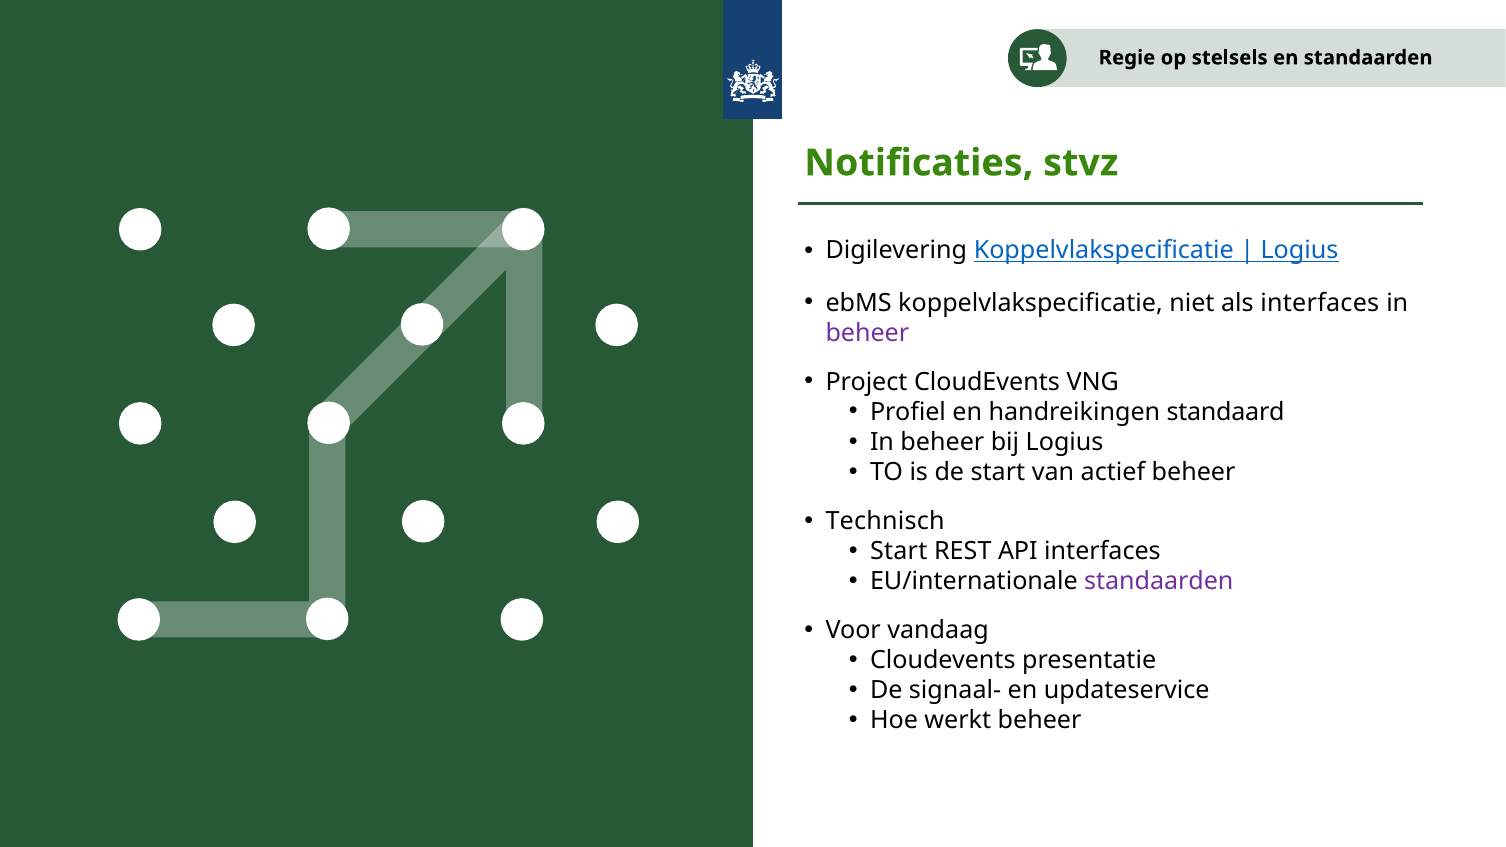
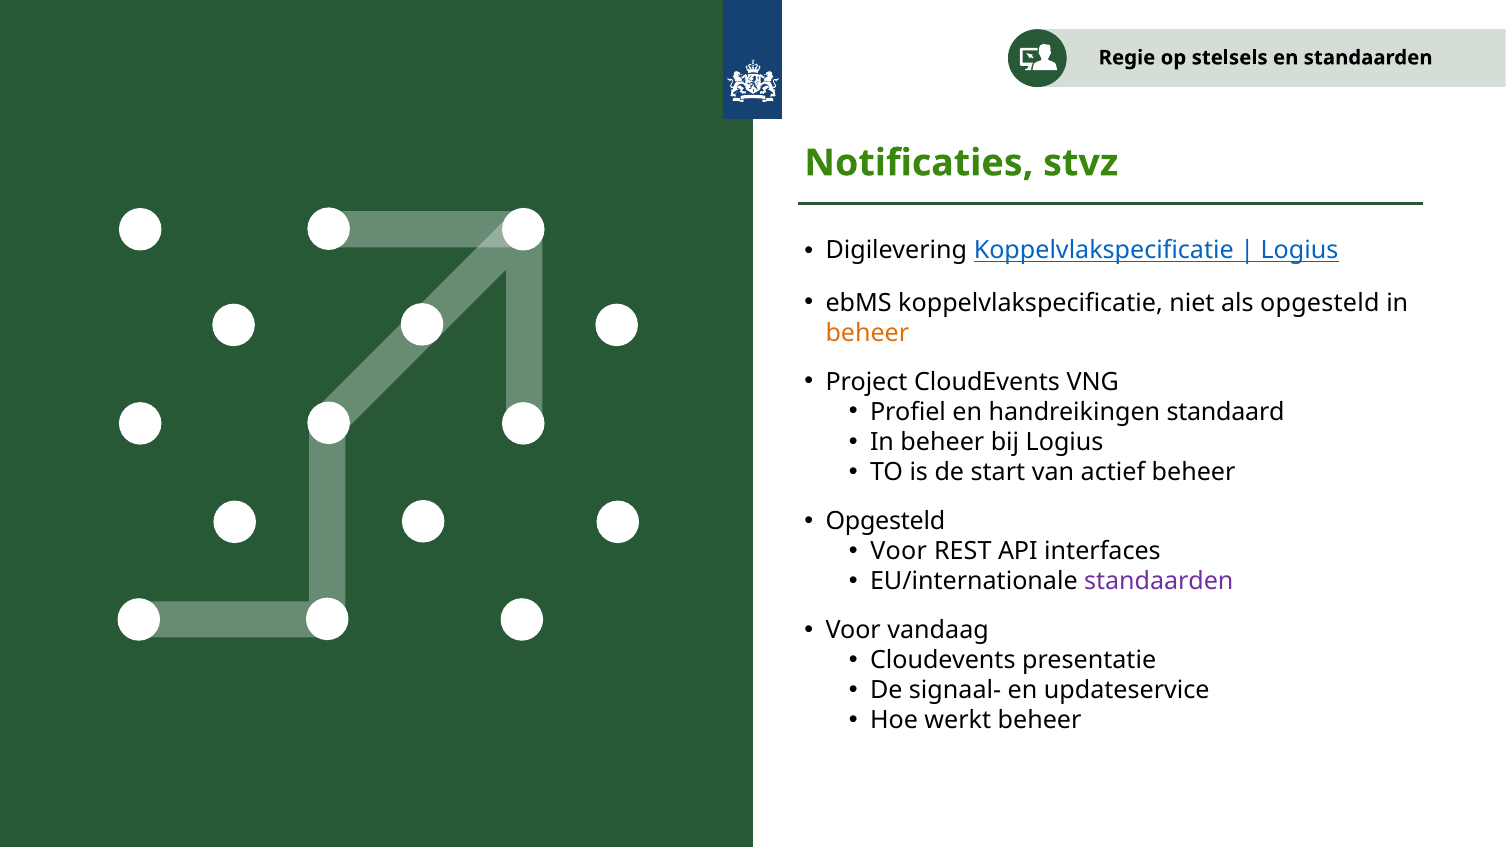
als interfaces: interfaces -> opgesteld (1320, 303)
beheer colour: purple -> orange (867, 333)
Technisch: Technisch -> Opgesteld (885, 521)
Start: Start -> Voor (899, 551)
